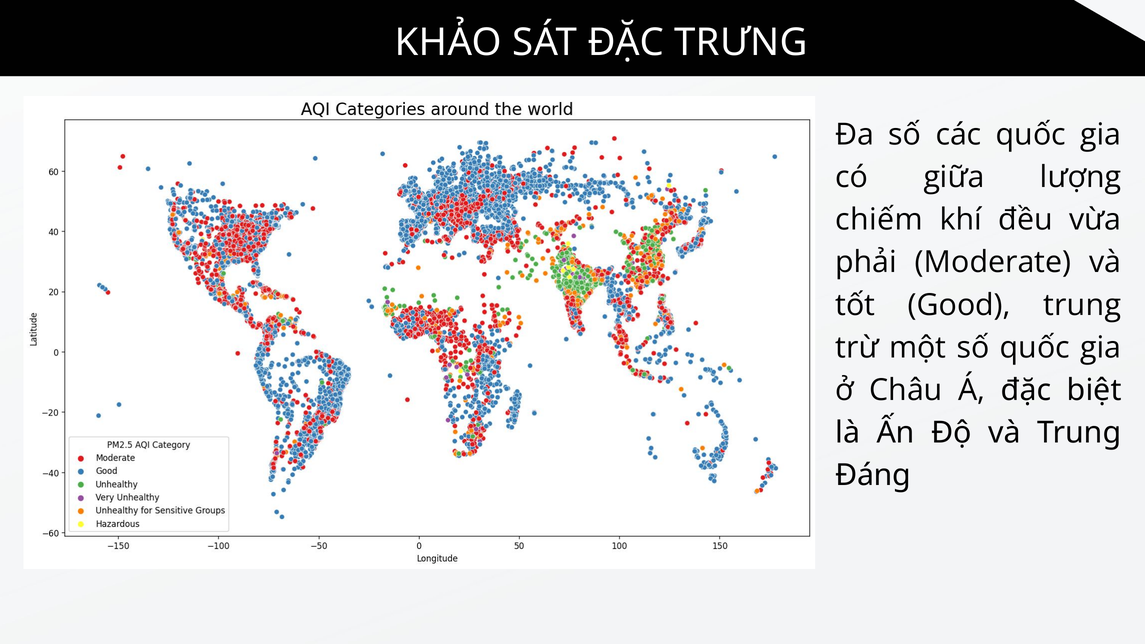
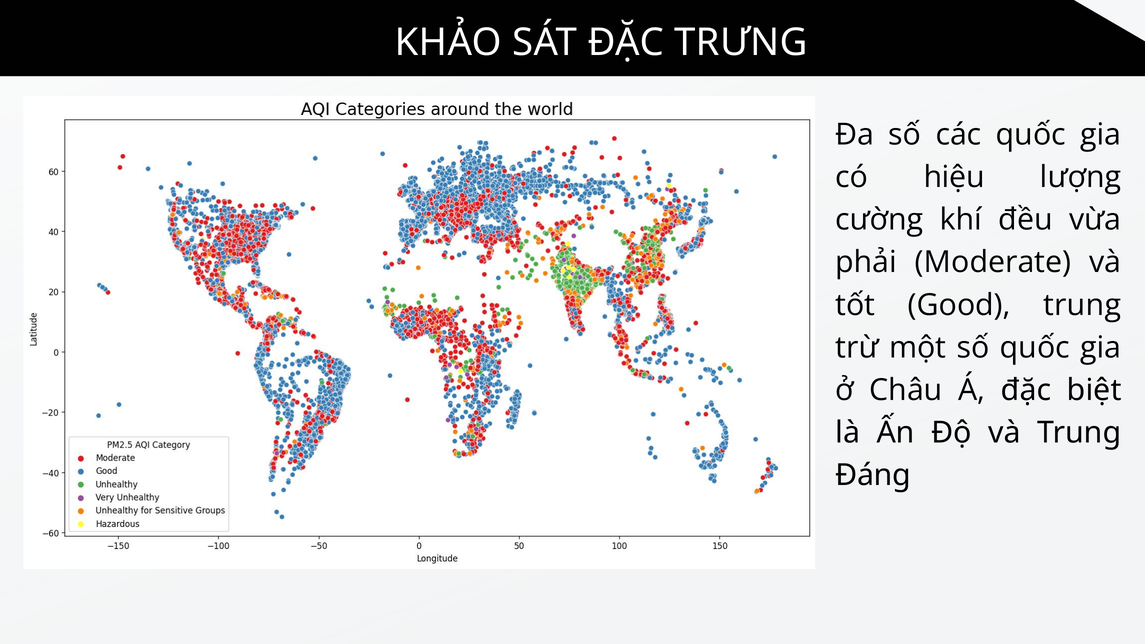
giữa: giữa -> hiệu (954, 177)
chiếm: chiếm -> cường (879, 220)
